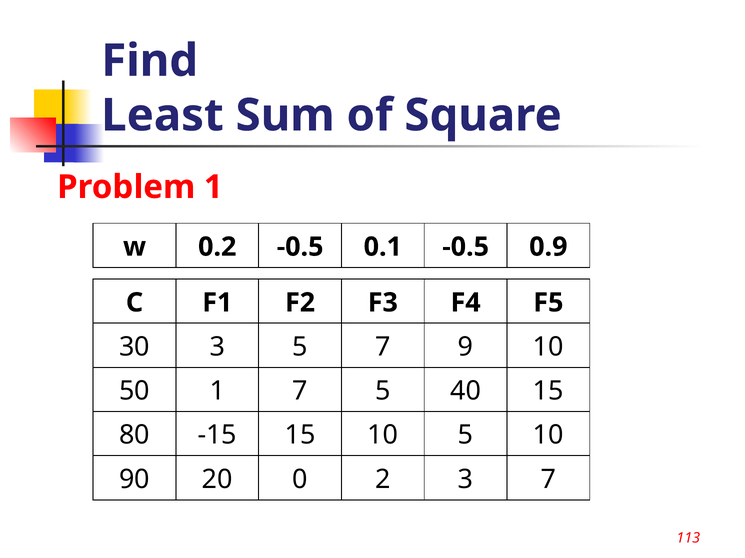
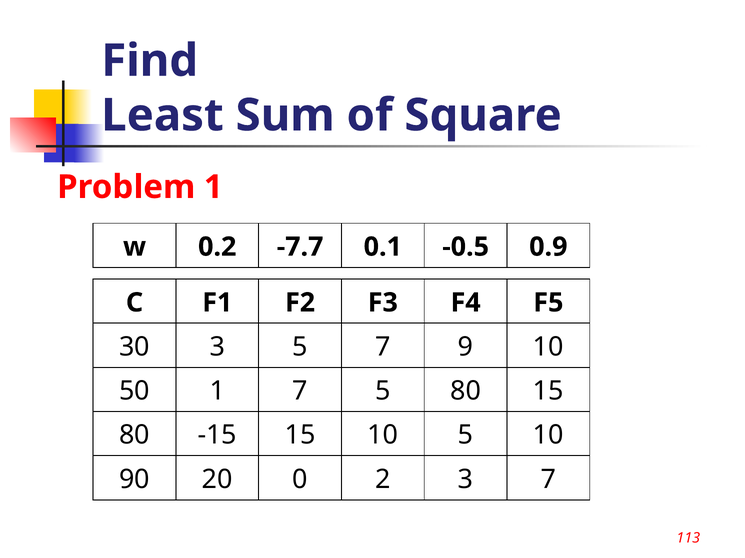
0.2 -0.5: -0.5 -> -7.7 (300, 247)
5 40: 40 -> 80 (466, 391)
